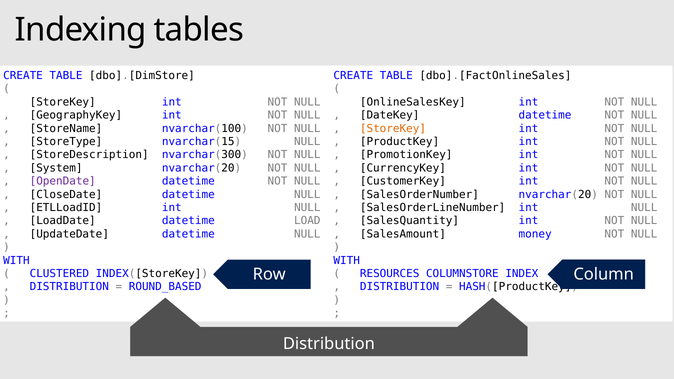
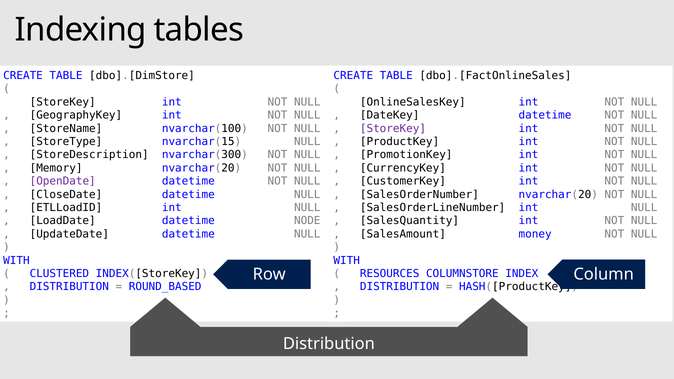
StoreKey colour: orange -> purple (393, 128)
System: System -> Memory (56, 168)
LOAD: LOAD -> NODE (307, 221)
